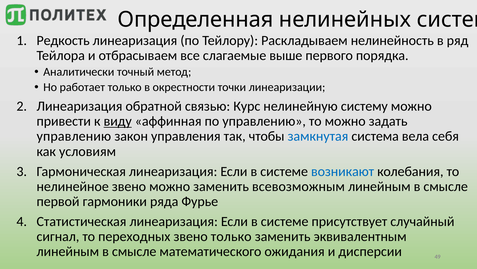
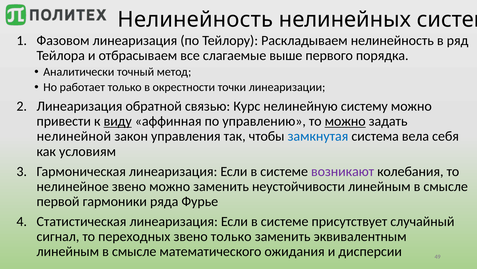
Определенная: Определенная -> Нелинейность (195, 20)
Редкость: Редкость -> Фазовом (63, 40)
можно underline: none -> present (345, 121)
управлению: управлению -> нелинейной (74, 136)
возникают colour: blue -> purple (343, 171)
всевозможным: всевозможным -> неустойчивости (299, 186)
